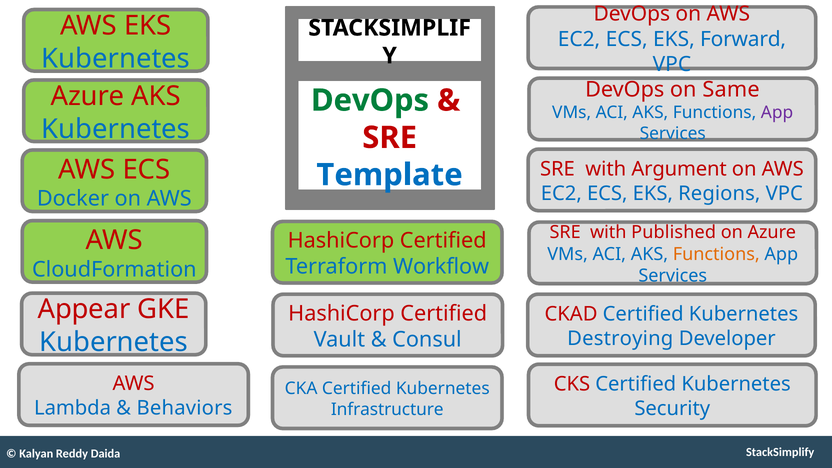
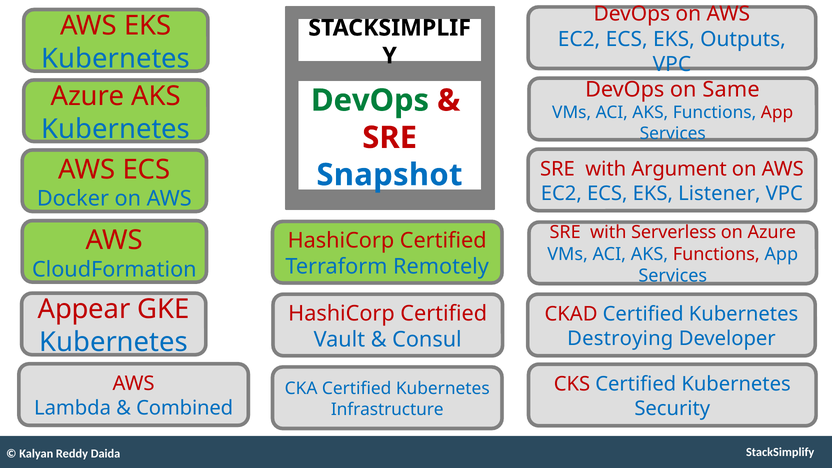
Forward: Forward -> Outputs (743, 39)
App colour: purple -> red (777, 113)
Template: Template -> Snapshot (389, 175)
Regions: Regions -> Listener (719, 193)
Published: Published -> Serverless (674, 232)
Functions colour: orange -> red (716, 254)
Workflow: Workflow -> Remotely (441, 267)
Behaviors: Behaviors -> Combined (185, 408)
